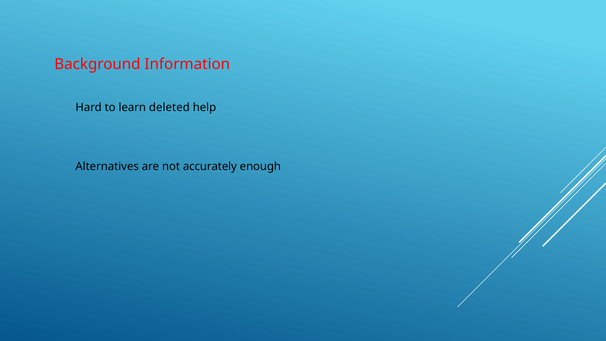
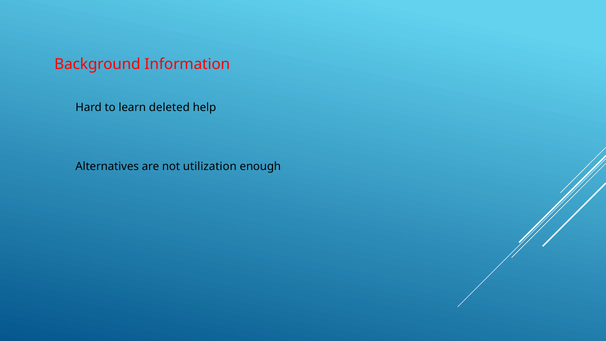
accurately: accurately -> utilization (210, 166)
